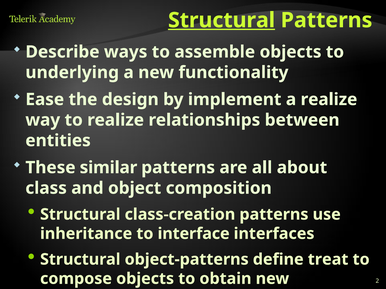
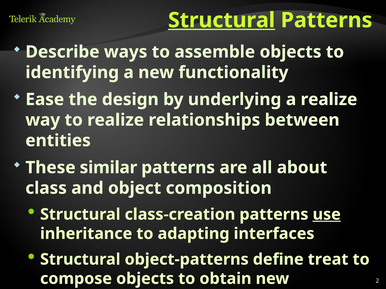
underlying: underlying -> identifying (72, 73)
implement: implement -> underlying (235, 100)
use underline: none -> present (327, 215)
interface: interface -> adapting (194, 234)
